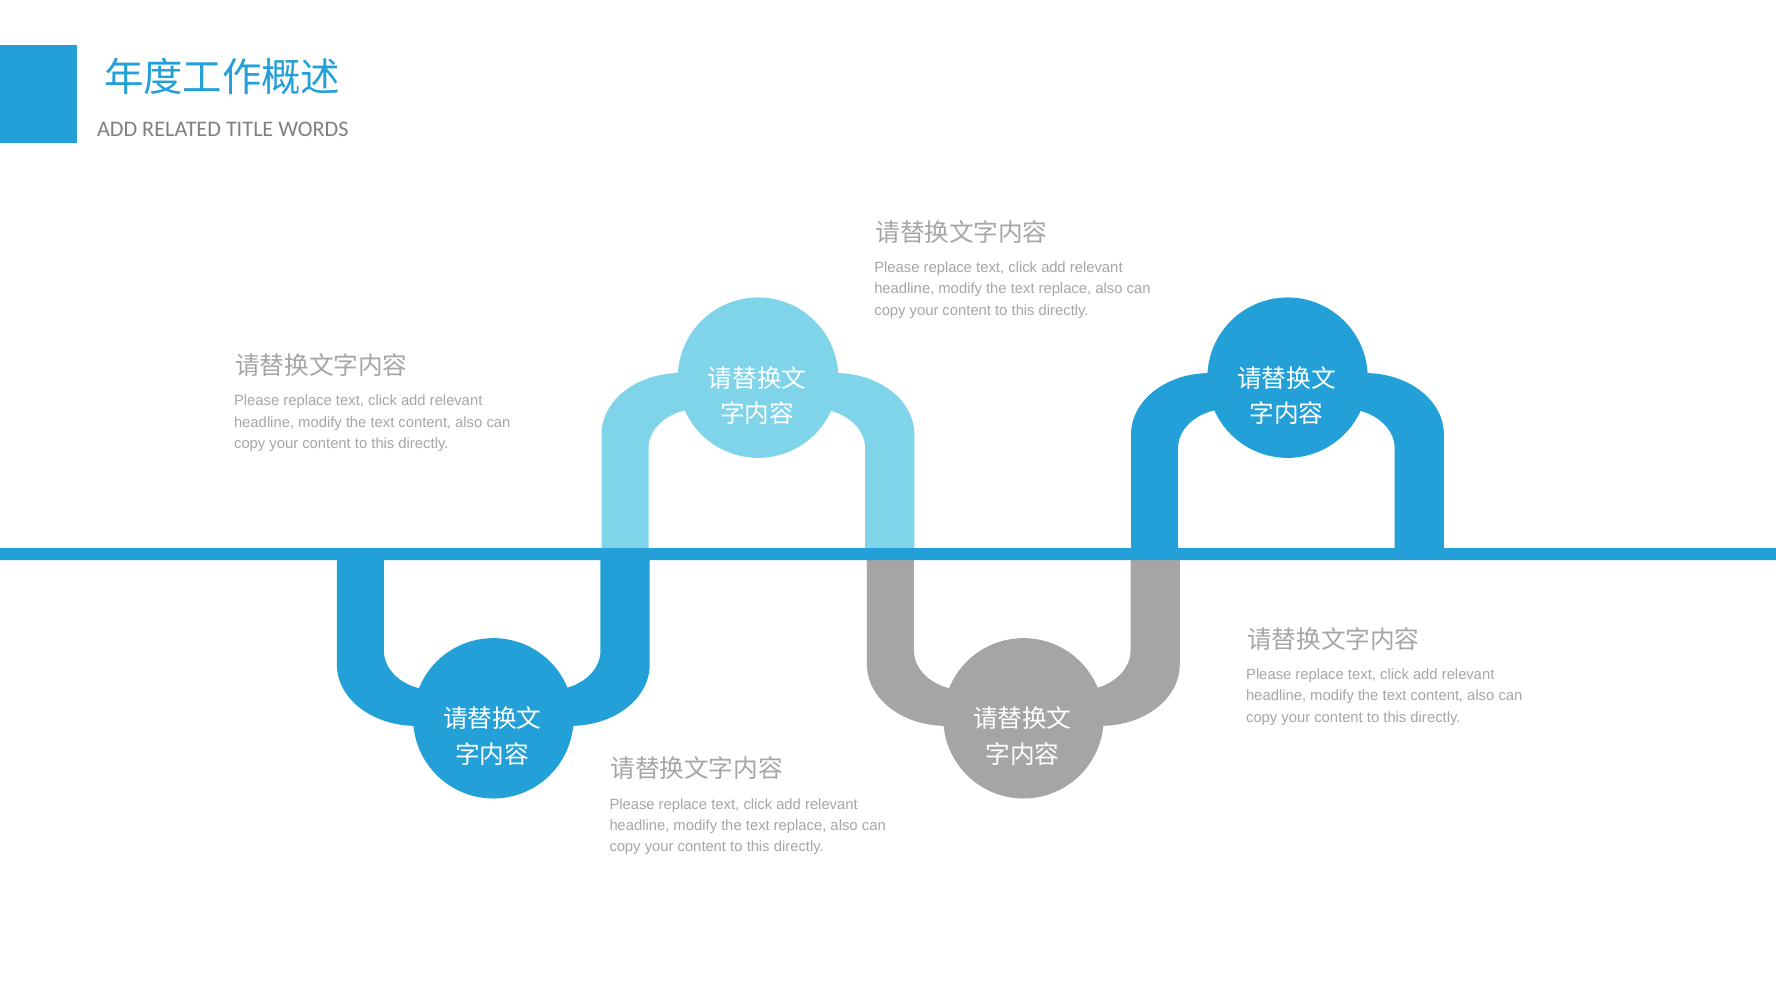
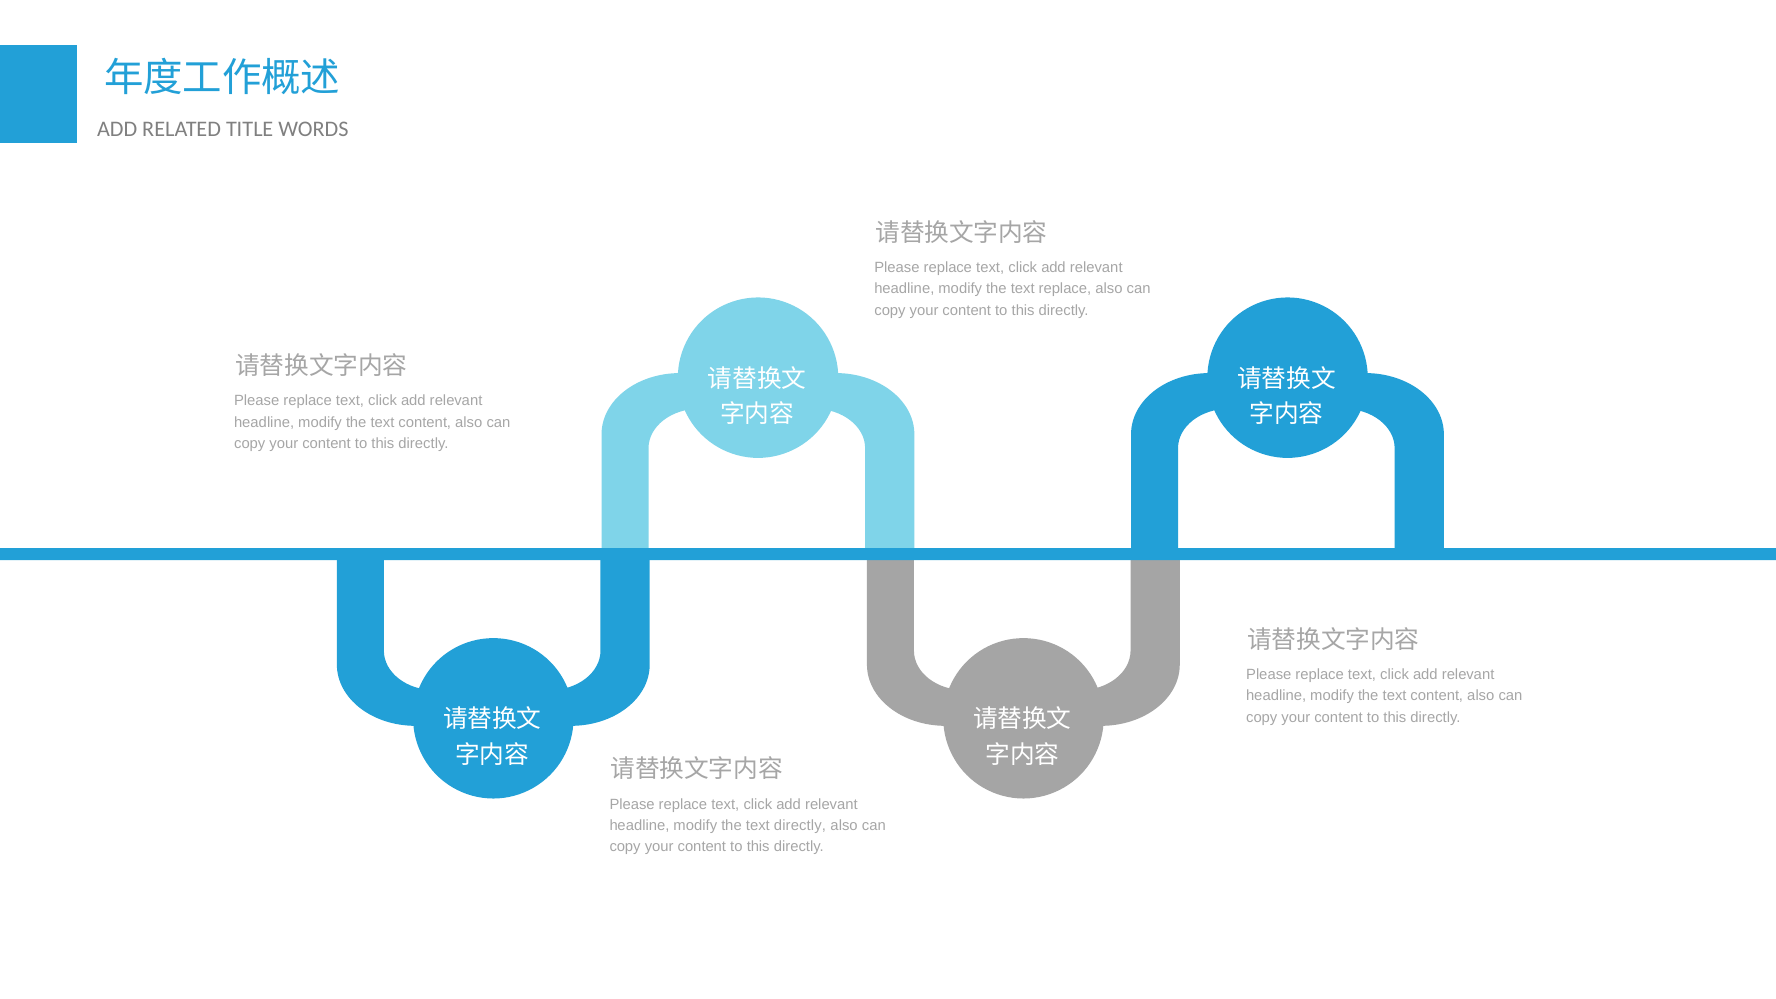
replace: replace -> directly (800, 826)
